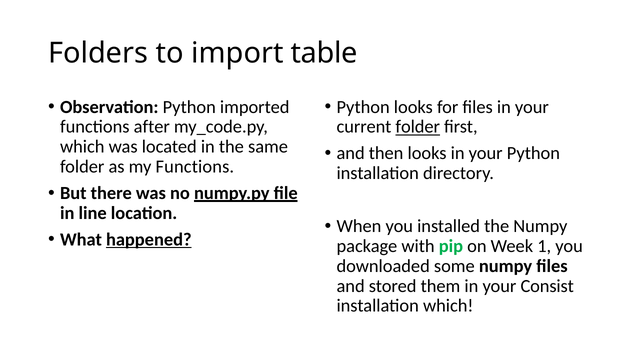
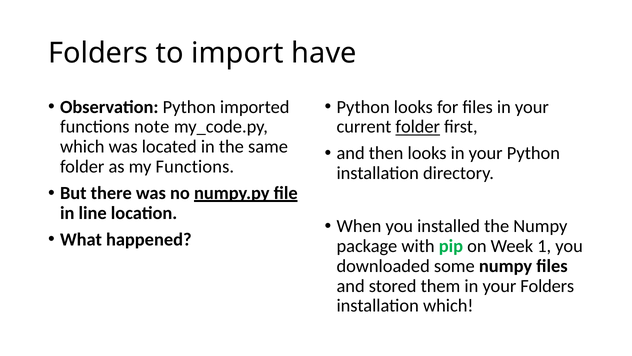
table: table -> have (324, 53)
after: after -> note (152, 127)
happened underline: present -> none (149, 239)
your Consist: Consist -> Folders (547, 286)
